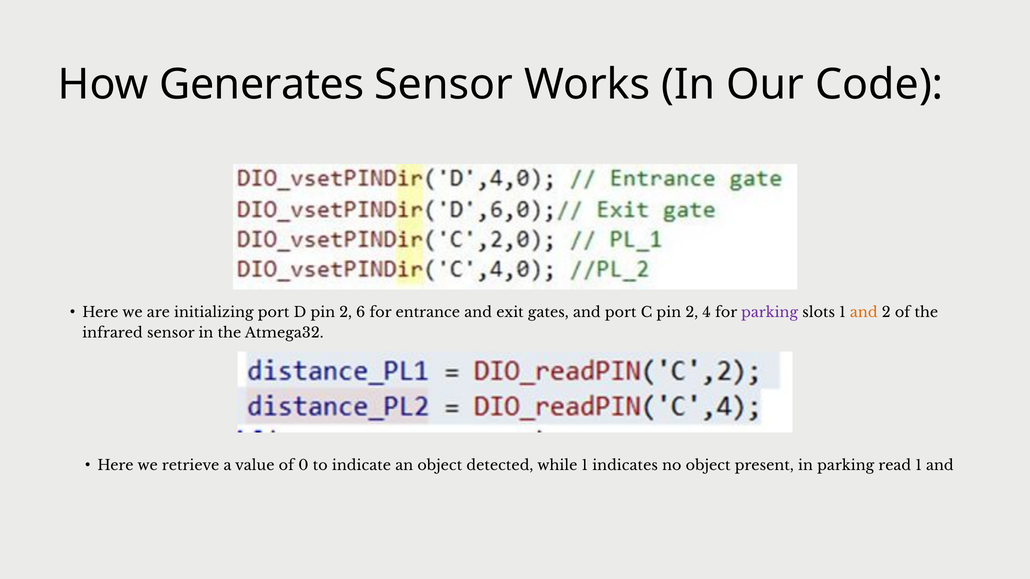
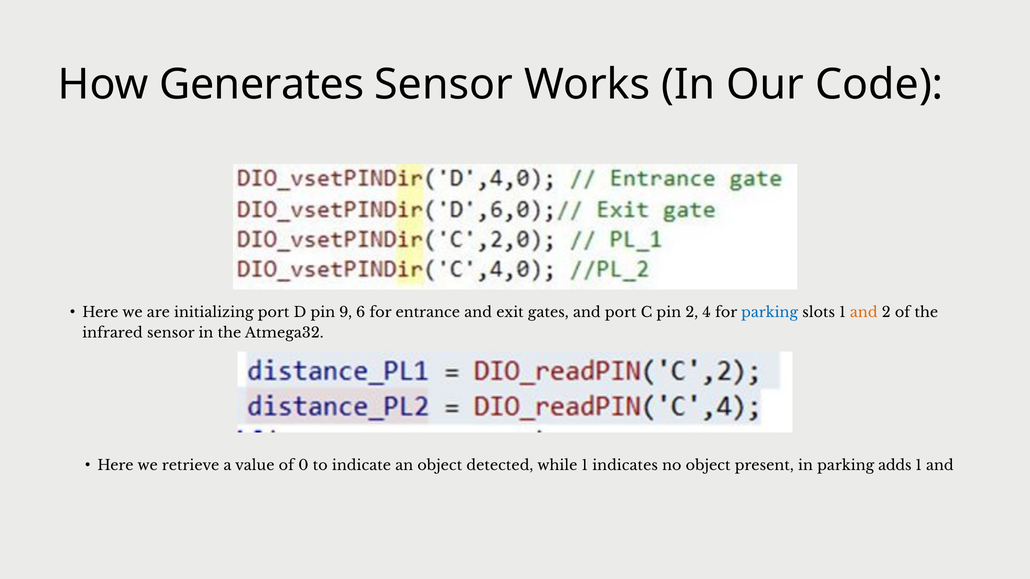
D pin 2: 2 -> 9 (346, 313)
parking colour: purple -> blue (770, 313)
read: read -> adds (895, 466)
